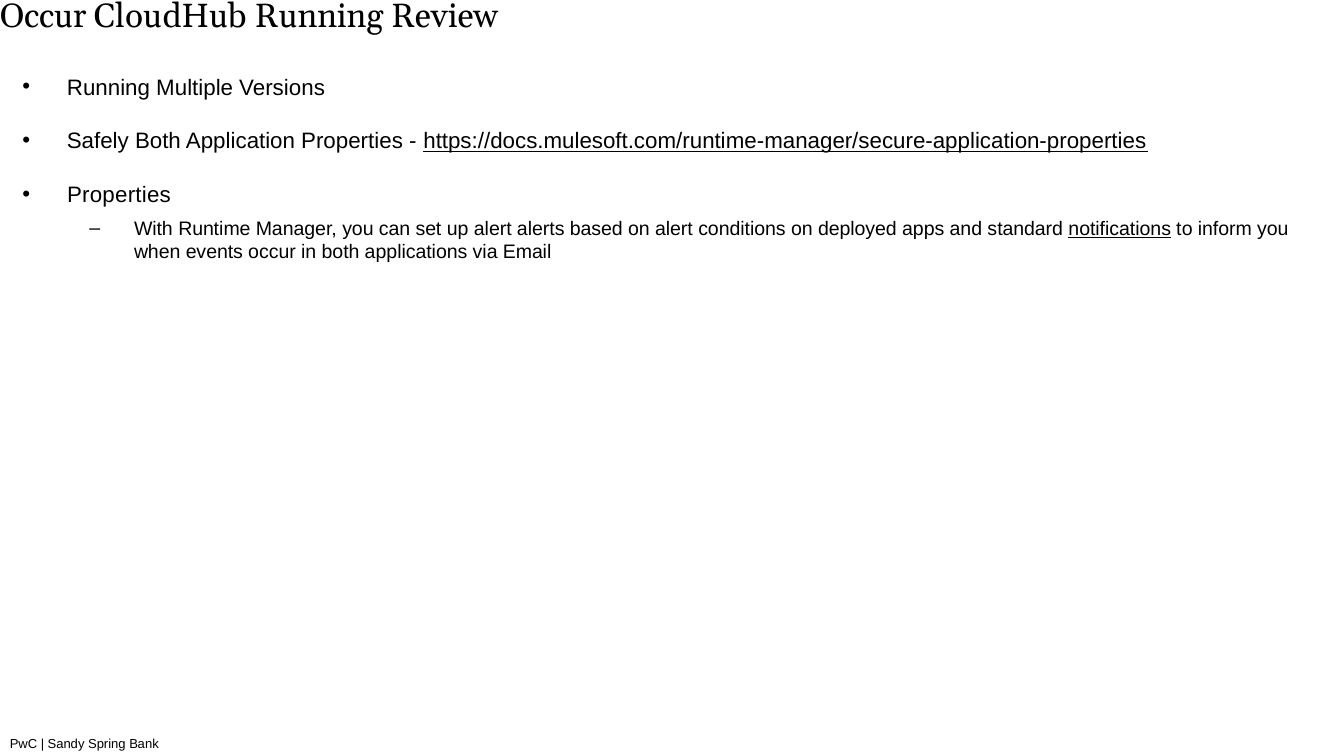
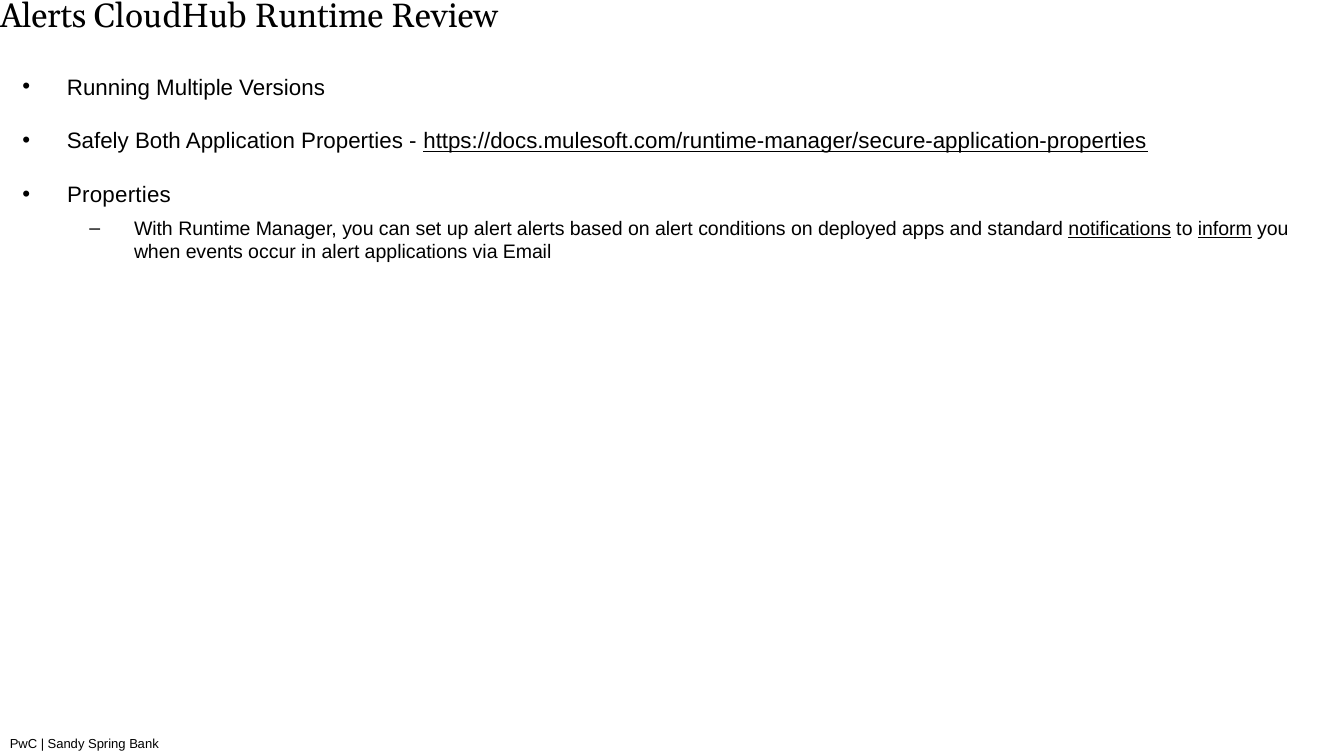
Occur: Occur -> Alerts (43, 16)
CloudHub Running: Running -> Runtime (319, 16)
inform underline: none -> present (1225, 229)
in both: both -> alert (341, 253)
